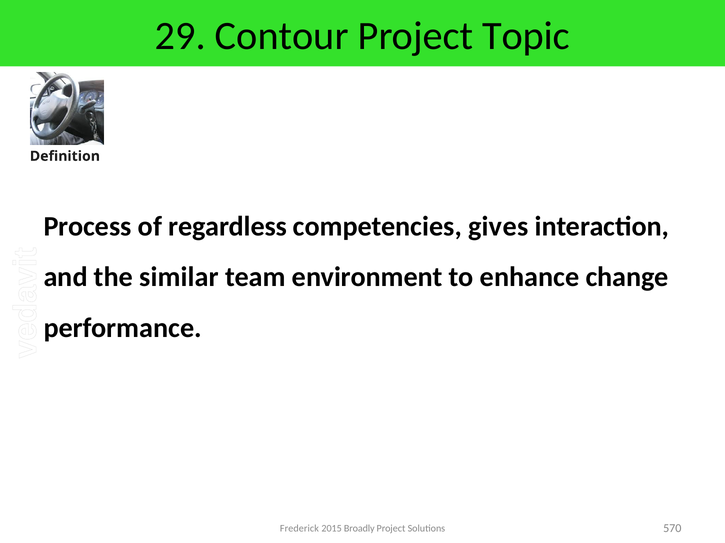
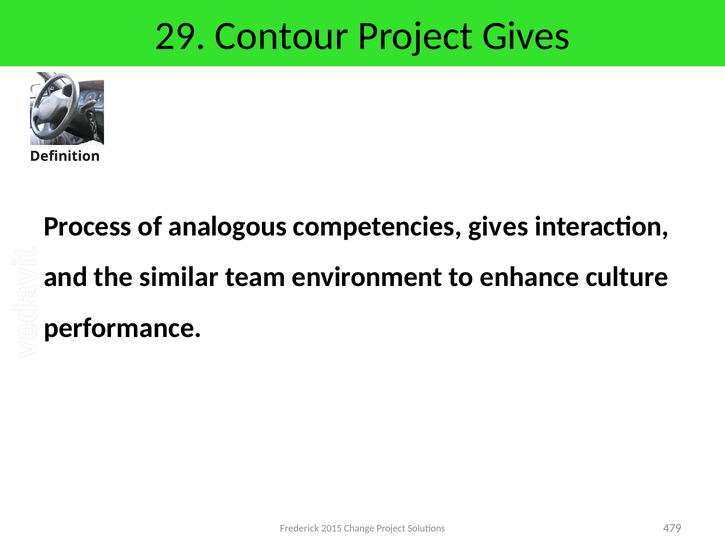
Project Topic: Topic -> Gives (526, 36)
regardless: regardless -> analogous (228, 227)
change: change -> culture (627, 278)
Broadly: Broadly -> Change (359, 529)
570: 570 -> 479 (672, 529)
